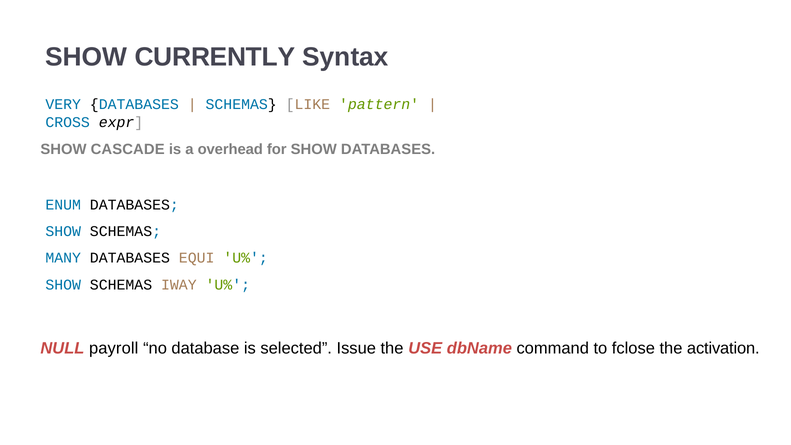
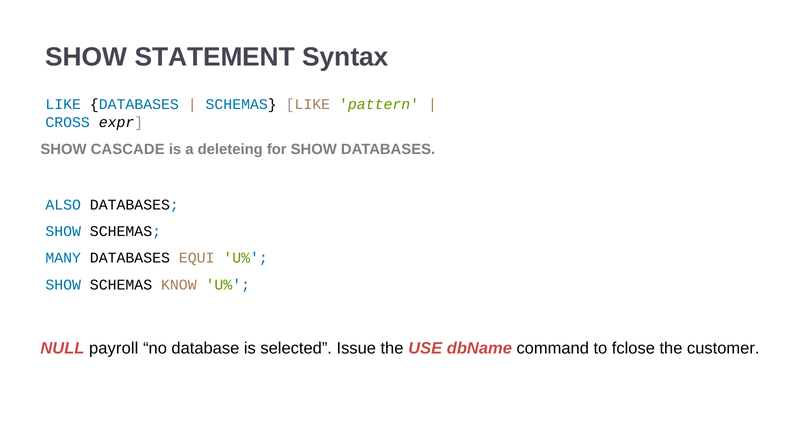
CURRENTLY: CURRENTLY -> STATEMENT (215, 57)
VERY: VERY -> LIKE (63, 104)
overhead: overhead -> deleteing (230, 149)
ENUM: ENUM -> ALSO (63, 205)
IWAY: IWAY -> KNOW (179, 285)
activation: activation -> customer (723, 348)
